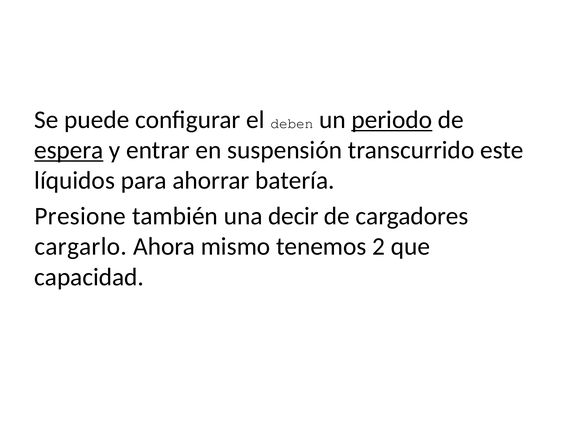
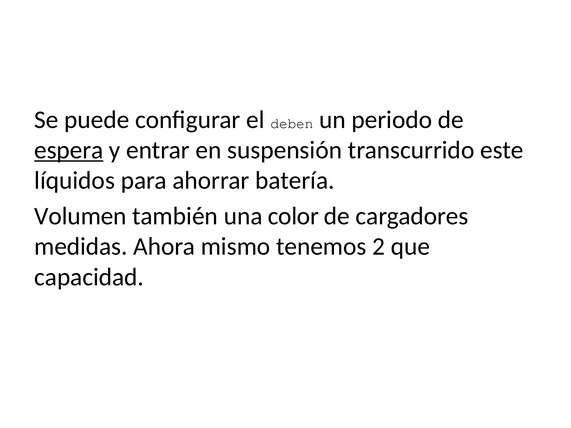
periodo underline: present -> none (392, 120)
Presione: Presione -> Volumen (80, 216)
decir: decir -> color (293, 216)
cargarlo: cargarlo -> medidas (81, 247)
